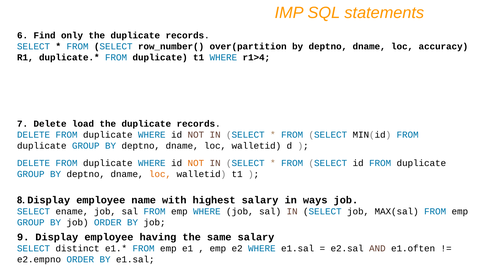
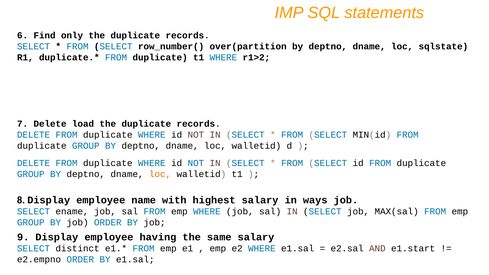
accuracy: accuracy -> sqlstate (443, 46)
r1>4: r1>4 -> r1>2 (256, 57)
NOT colour: orange -> blue (196, 163)
e1.often: e1.often -> e1.start (413, 249)
